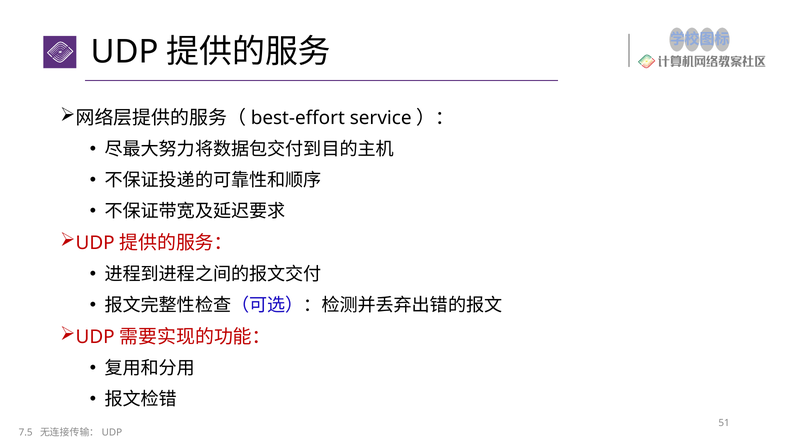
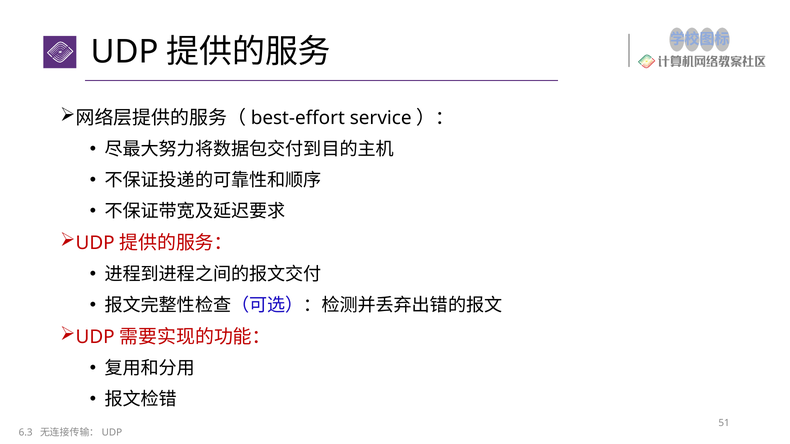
7.5: 7.5 -> 6.3 (26, 433)
